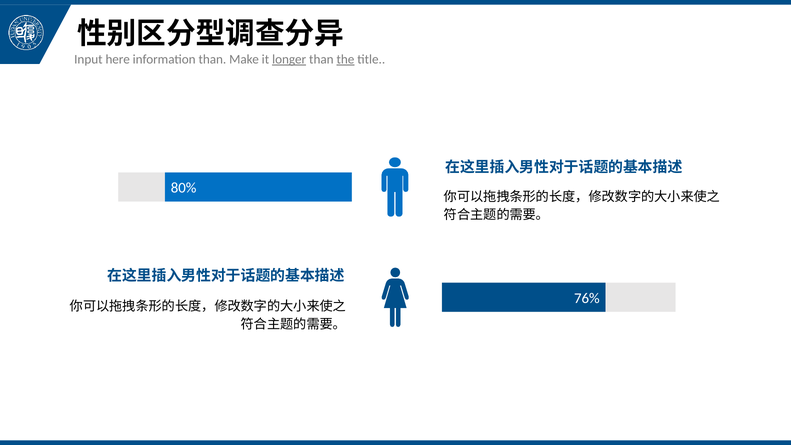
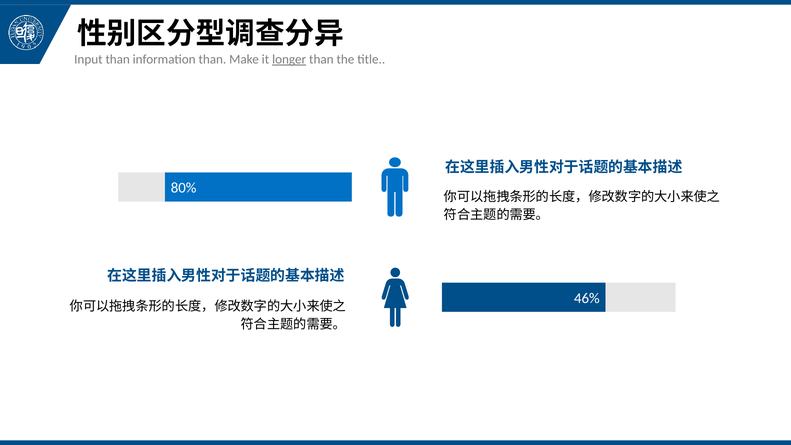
Input here: here -> than (118, 59)
the underline: present -> none (345, 59)
76%: 76% -> 46% (587, 298)
